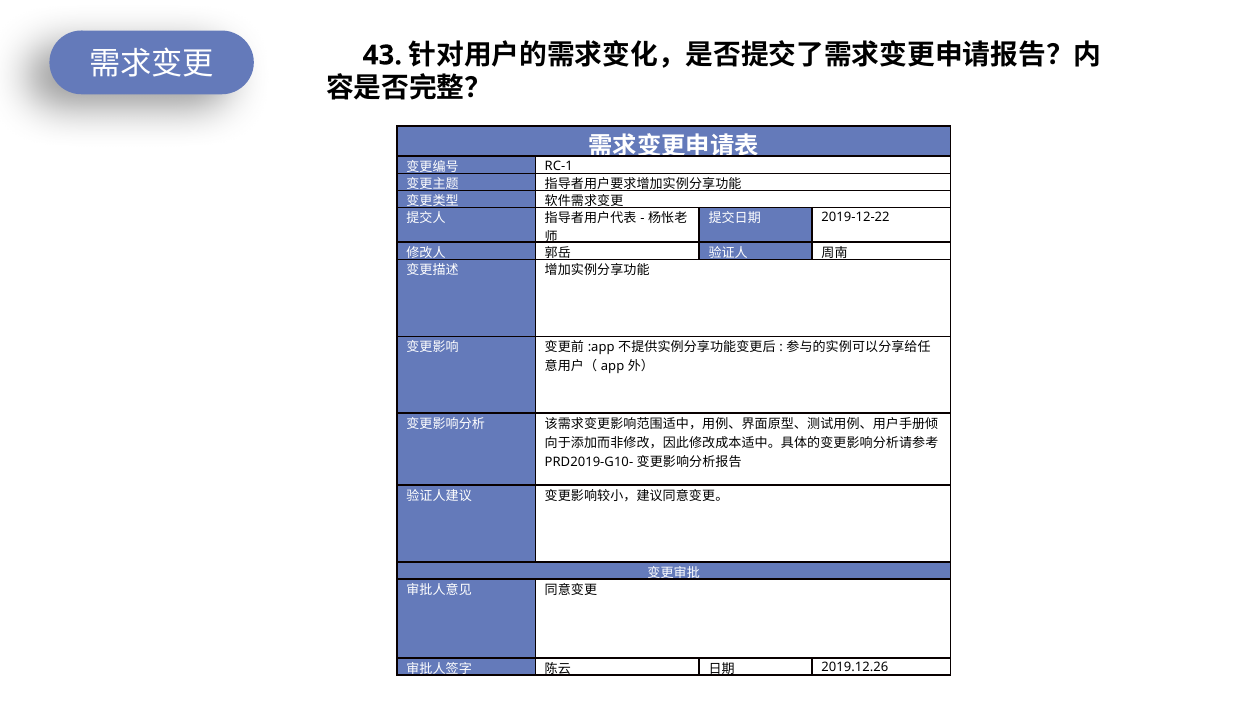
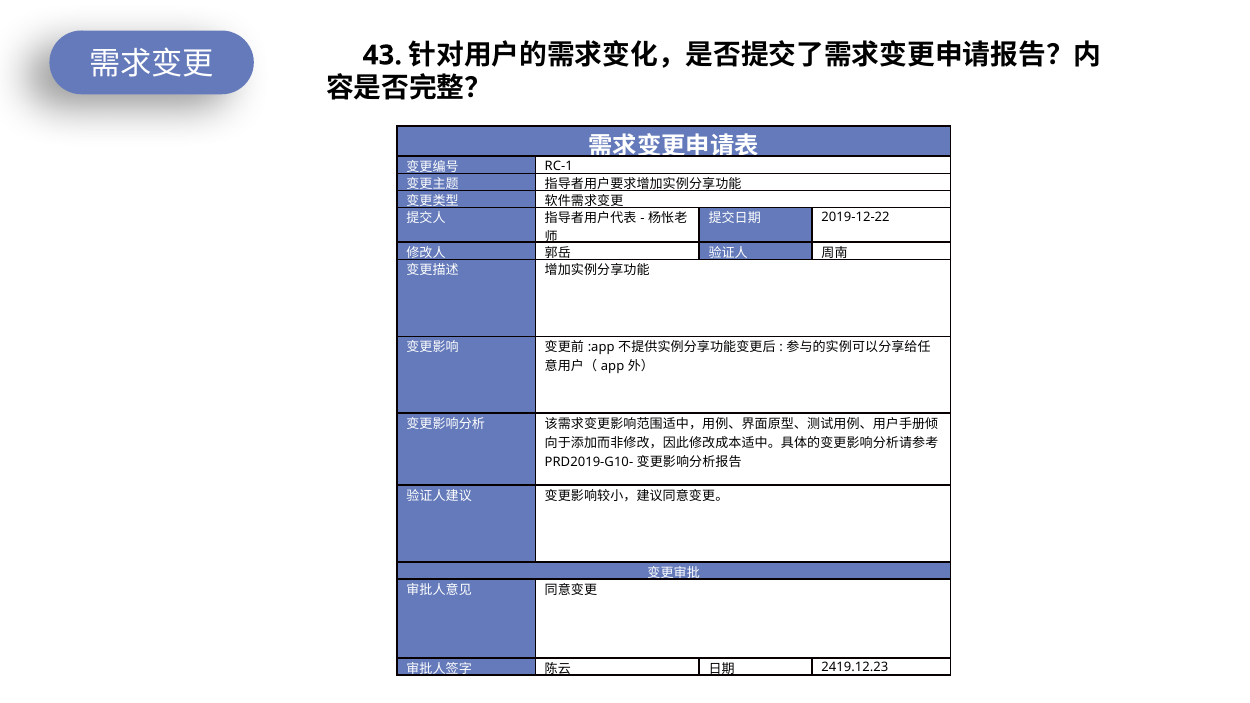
2019.12.26: 2019.12.26 -> 2419.12.23 (855, 668)
